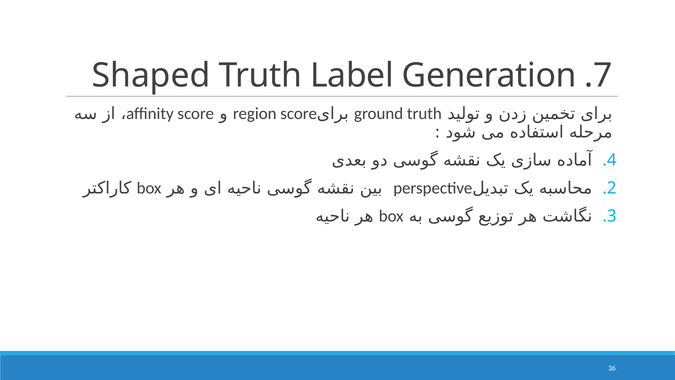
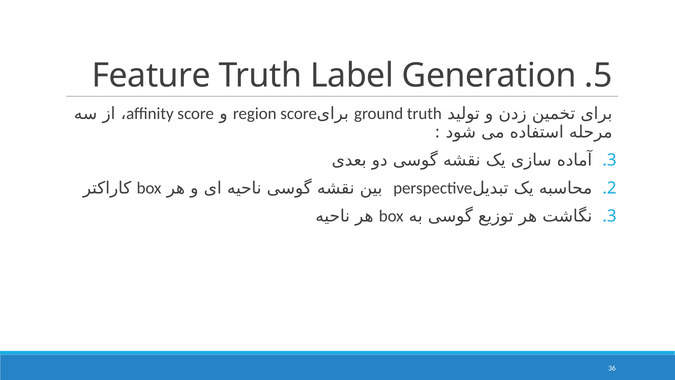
Shaped: Shaped -> Feature (151, 76)
.7: .7 -> .5 (599, 76)
.4: .4 -> .3 (610, 160)
